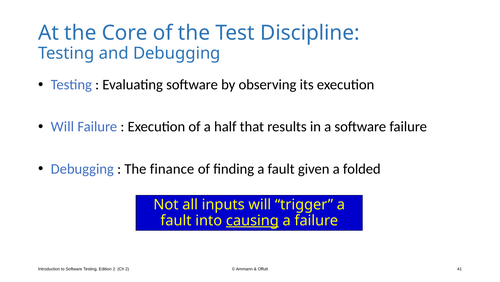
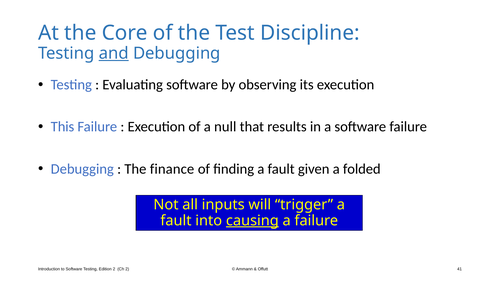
and underline: none -> present (114, 53)
Will: Will -> This (63, 126)
half: half -> null (225, 126)
